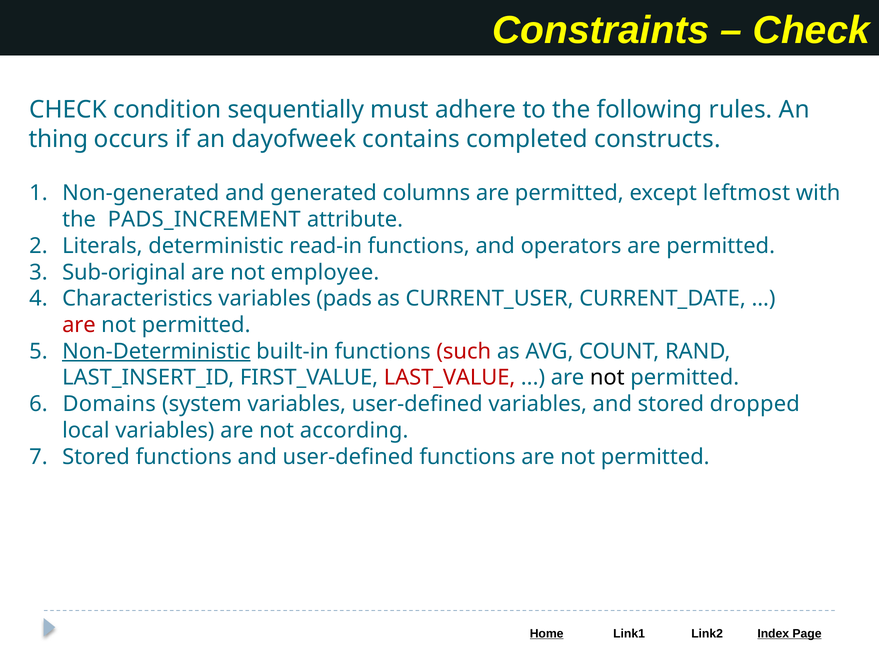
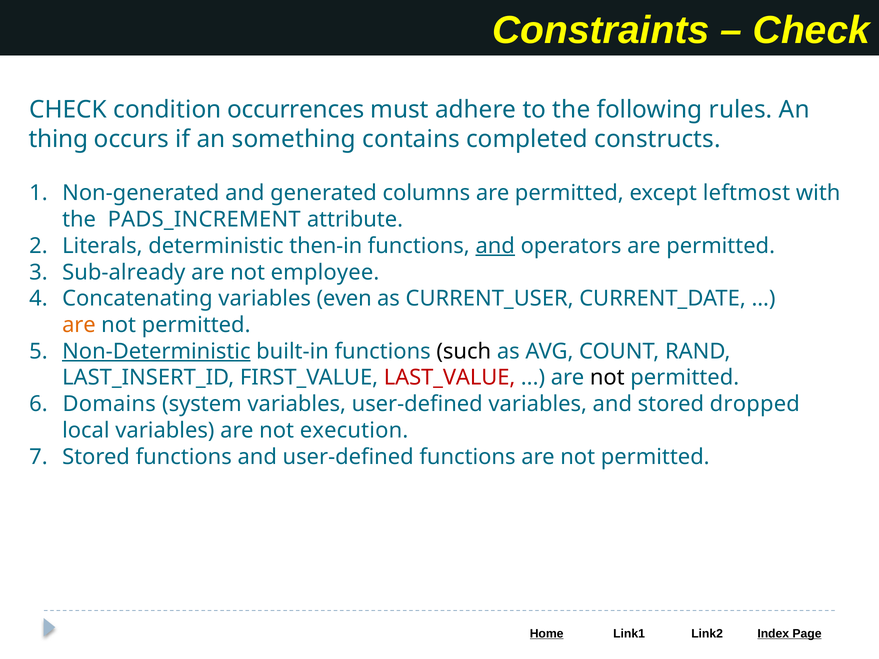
sequentially: sequentially -> occurrences (296, 110)
dayofweek: dayofweek -> something (294, 139)
read-in: read-in -> then-in (326, 246)
and underline: none -> present (495, 246)
Sub-original: Sub-original -> Sub-already (124, 272)
Characteristics: Characteristics -> Concatenating (137, 299)
pads: pads -> even (344, 299)
are colour: red -> orange (79, 325)
such colour: red -> black (464, 352)
according: according -> execution (354, 431)
